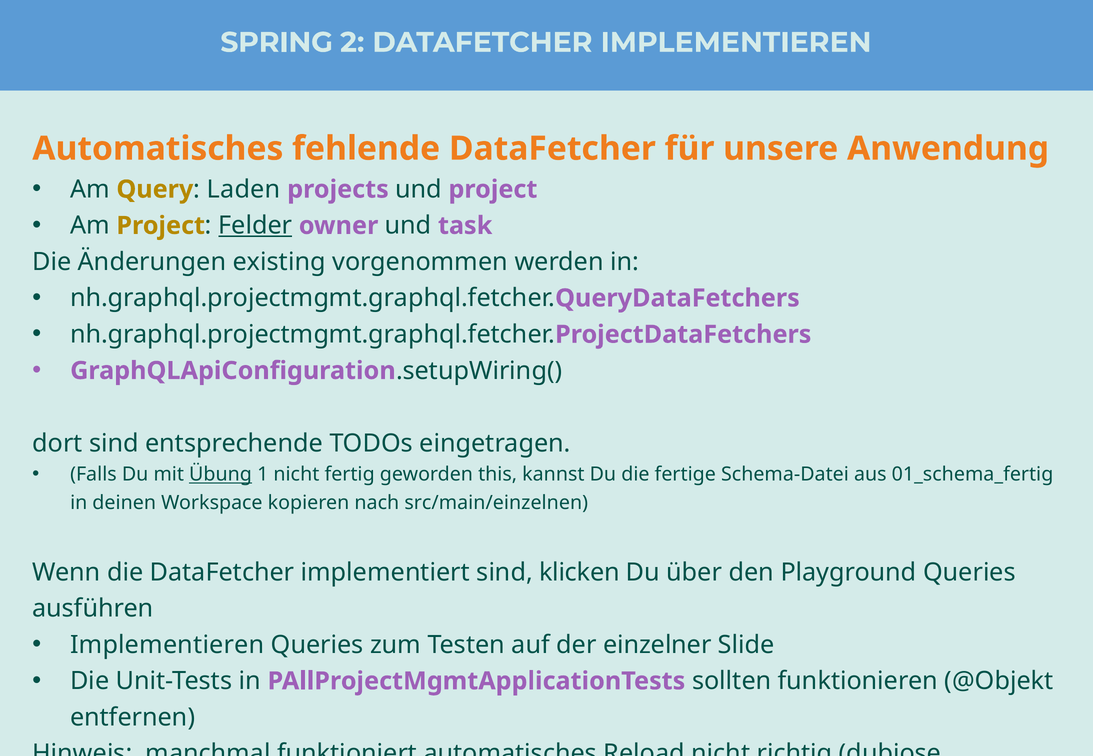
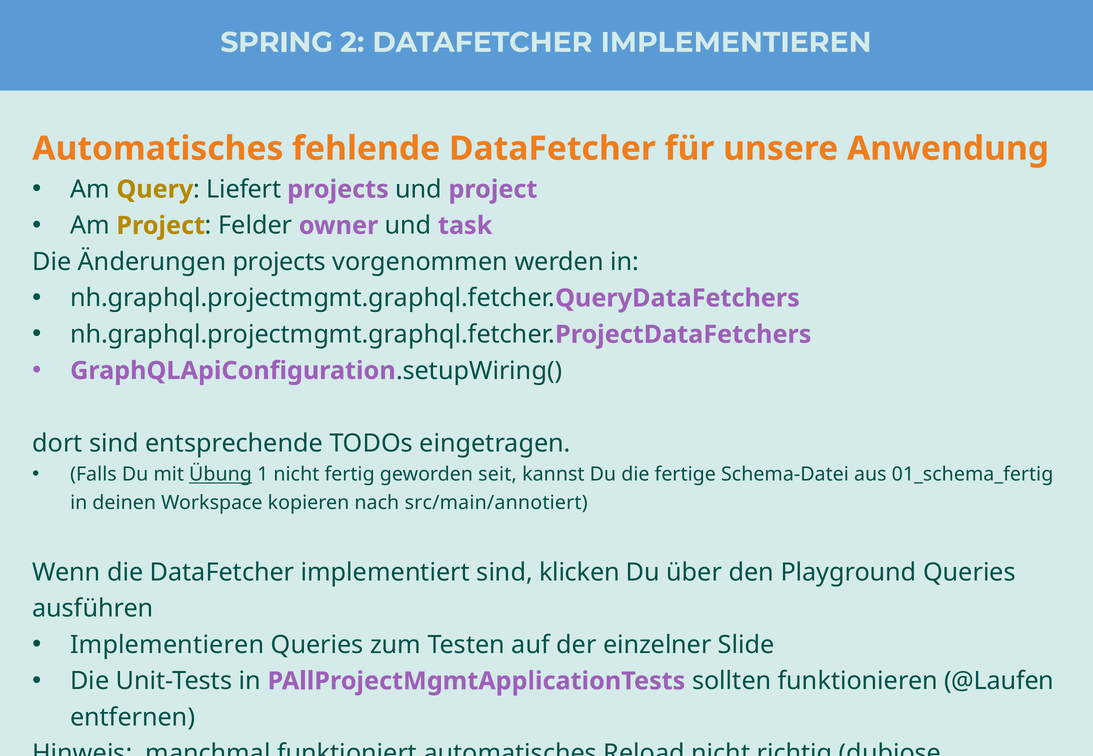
Laden: Laden -> Liefert (244, 190)
Felder underline: present -> none (255, 226)
Änderungen existing: existing -> projects (279, 262)
this: this -> seit (497, 475)
src/main/einzelnen: src/main/einzelnen -> src/main/annotiert (496, 503)
@Objekt: @Objekt -> @Laufen (999, 682)
